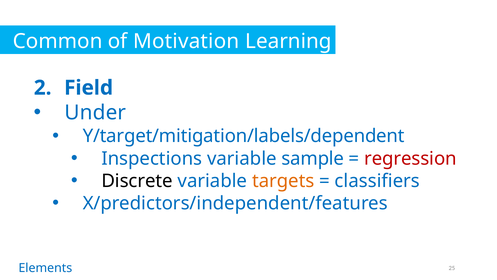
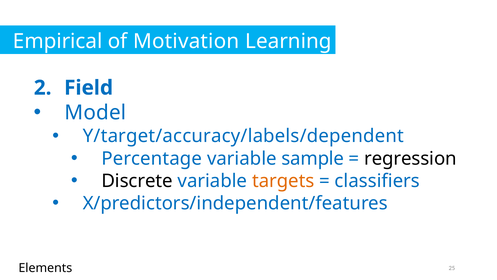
Common: Common -> Empirical (58, 41)
Under: Under -> Model (95, 112)
Y/target/mitigation/labels/dependent: Y/target/mitigation/labels/dependent -> Y/target/accuracy/labels/dependent (243, 136)
Inspections: Inspections -> Percentage (152, 158)
regression colour: red -> black (410, 158)
Elements colour: blue -> black (45, 268)
